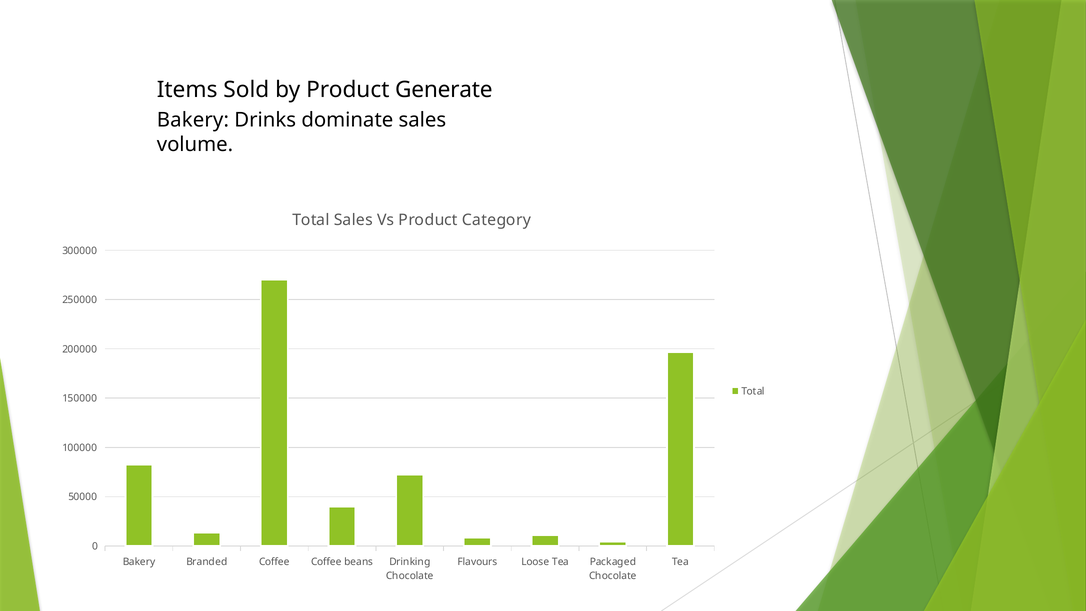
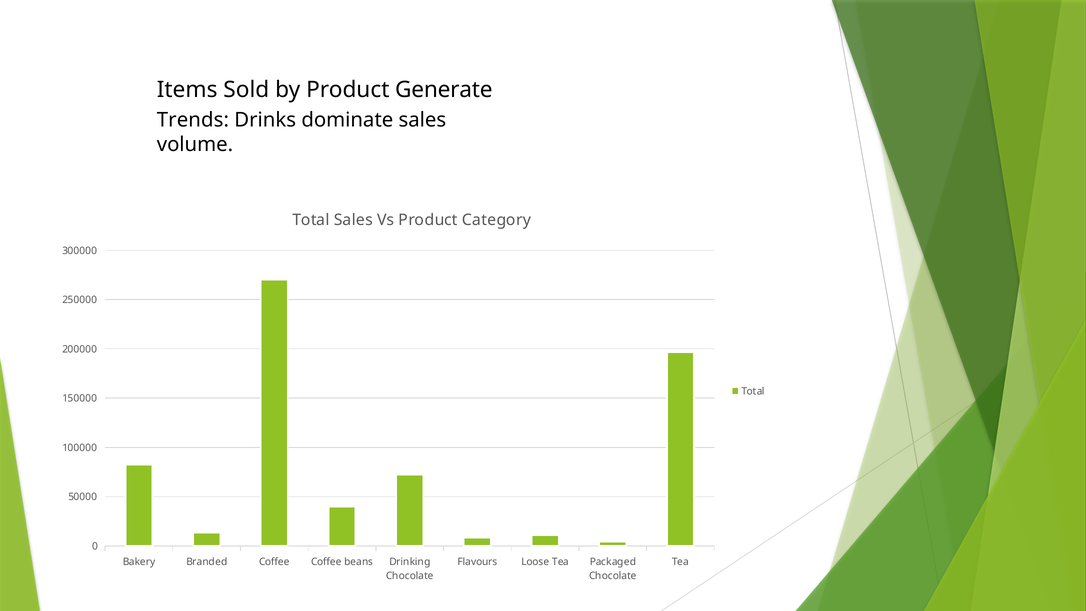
Bakery: Bakery -> Trends (193, 120)
